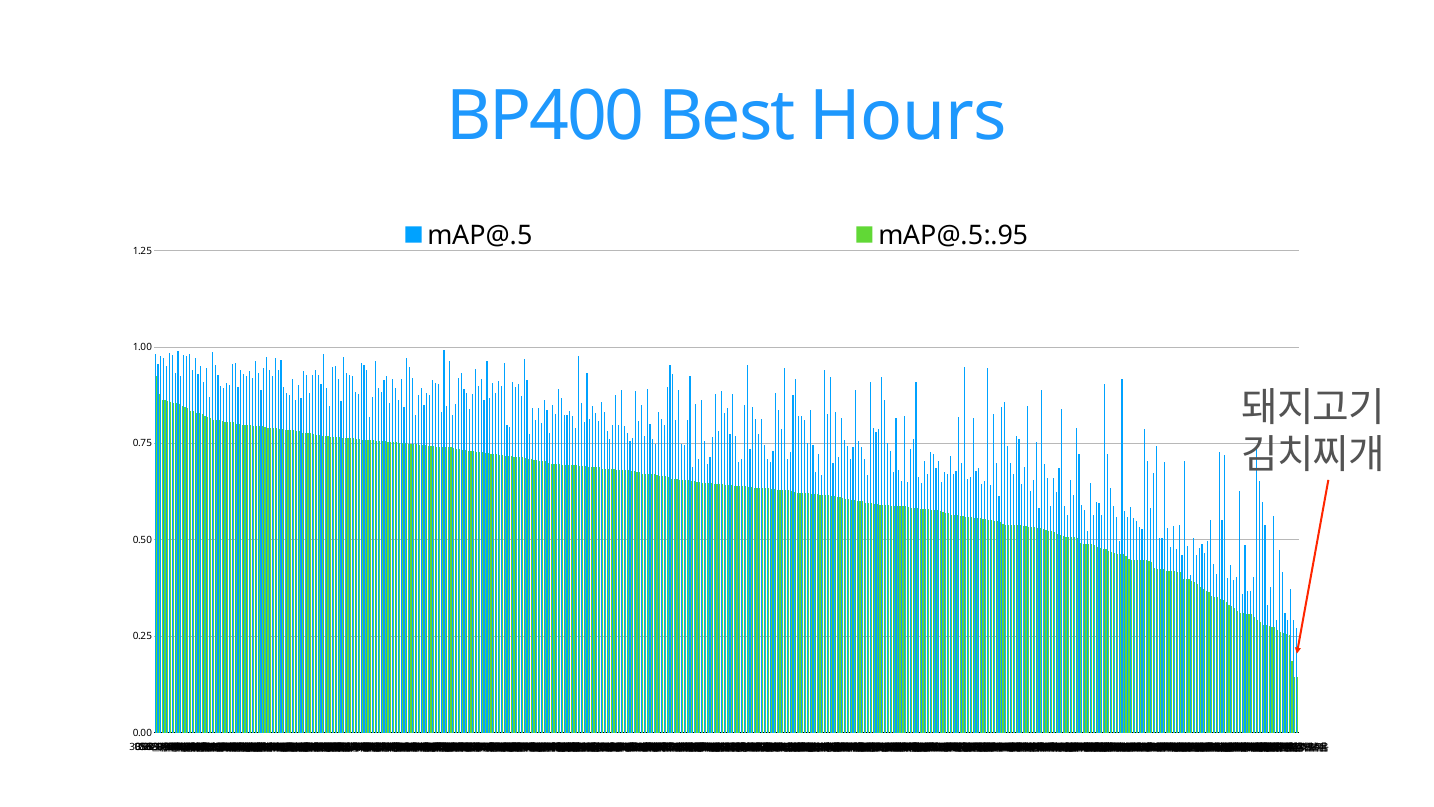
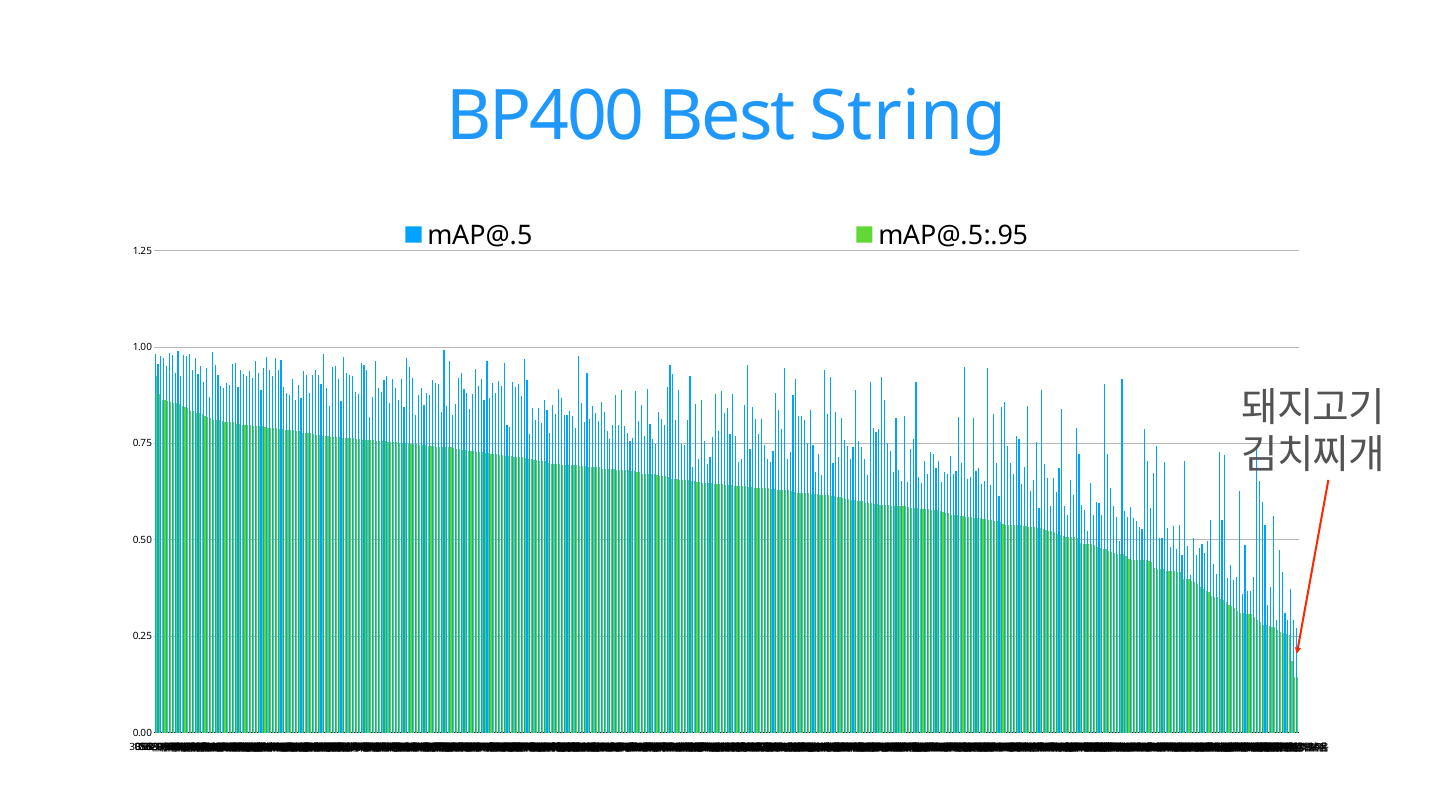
Hours: Hours -> String (908, 116)
